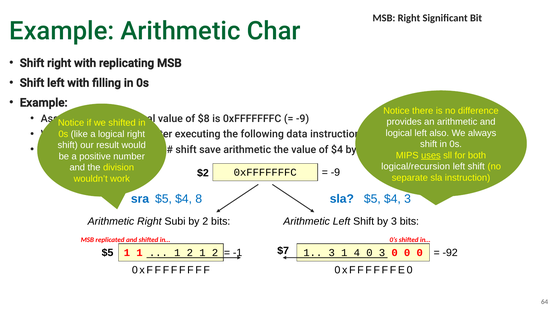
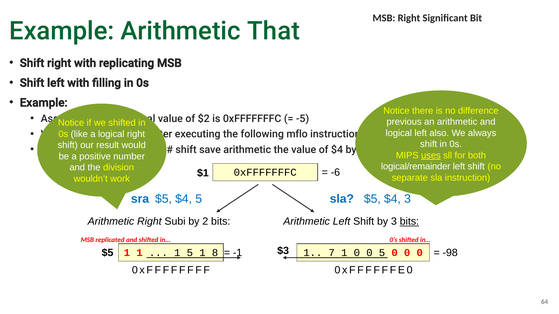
Arithmetic Char: Char -> That (274, 31)
$8: $8 -> $2 (204, 119)
-9: -9 -> -5 (303, 119)
provides: provides -> previous (404, 122)
data: data -> mflo (297, 134)
logical/recursion: logical/recursion -> logical/remainder (416, 167)
$2: $2 -> $1 (203, 173)
-9: -9 -> -6 (335, 173)
$4 8: 8 -> 5 (199, 199)
bits underline: none -> present (409, 222)
$7: $7 -> $3 (283, 251)
-92: -92 -> -98 (450, 253)
2: 2 -> 5 (190, 253)
2: 2 -> 8 (215, 253)
1 3: 3 -> 7 (332, 253)
4: 4 -> 0 (357, 253)
0 3: 3 -> 5 (382, 253)
